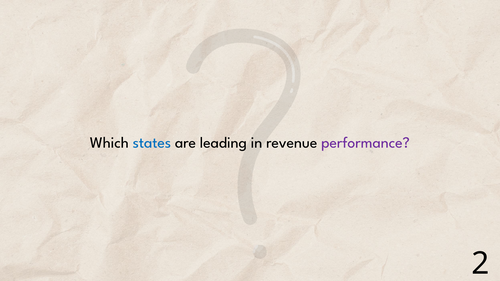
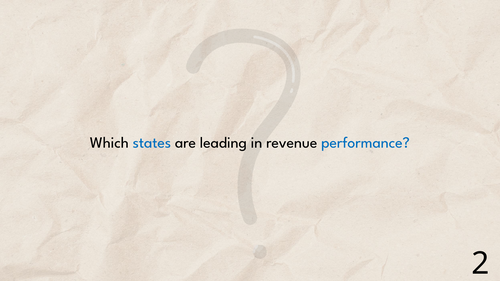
performance colour: purple -> blue (365, 143)
